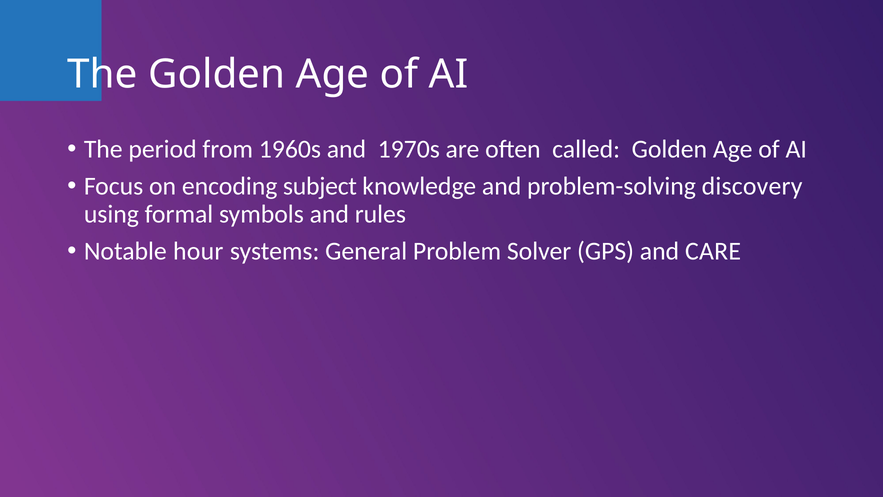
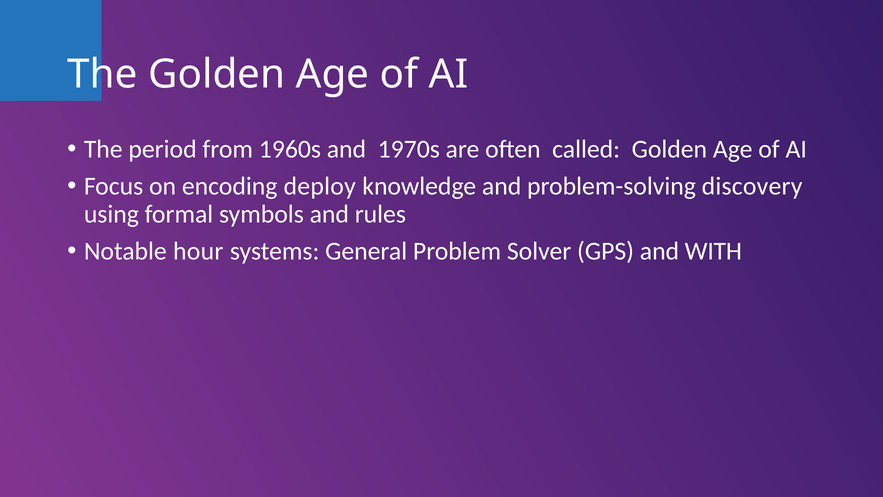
subject: subject -> deploy (320, 186)
CARE: CARE -> WITH (713, 251)
